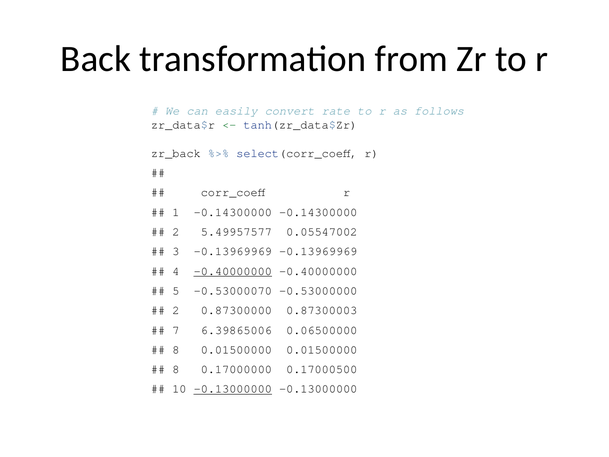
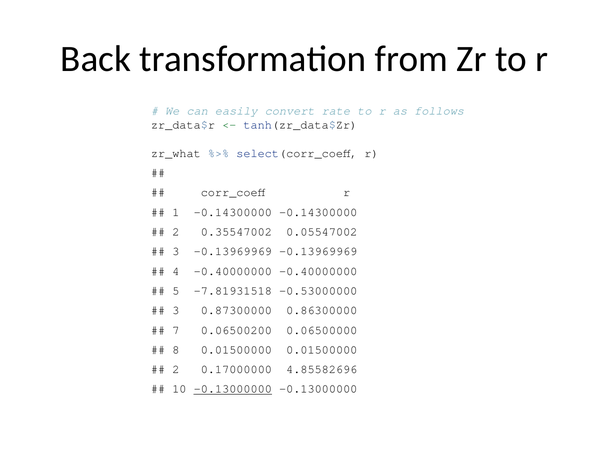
zr_back: zr_back -> zr_what (176, 153)
5.49957577: 5.49957577 -> 0.35547002 (236, 232)
-0.40000000 underline: present -> none (233, 271)
-0.53000070: -0.53000070 -> -7.81931518 (233, 291)
2: 2 -> 3 (176, 310)
0.87300003: 0.87300003 -> 0.86300000 (322, 310)
6.39865006: 6.39865006 -> 0.06500200 (236, 330)
8: 8 -> 2 (176, 369)
0.17000500: 0.17000500 -> 4.85582696 (322, 369)
